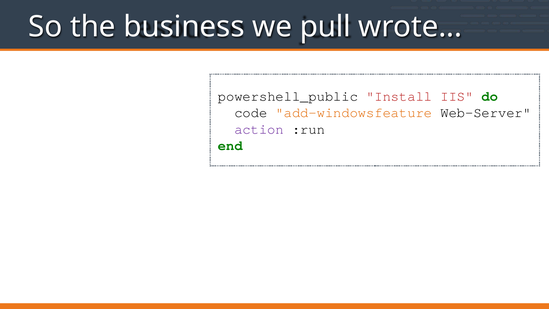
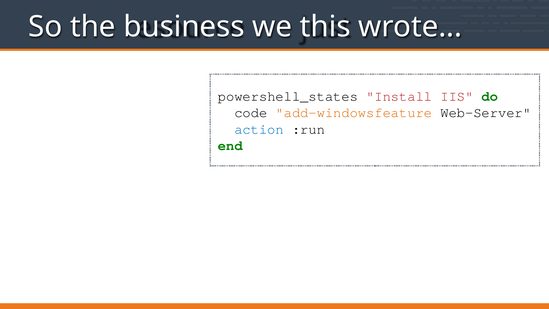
pull: pull -> this (325, 27)
powershell_public: powershell_public -> powershell_states (288, 96)
action colour: purple -> blue (259, 129)
